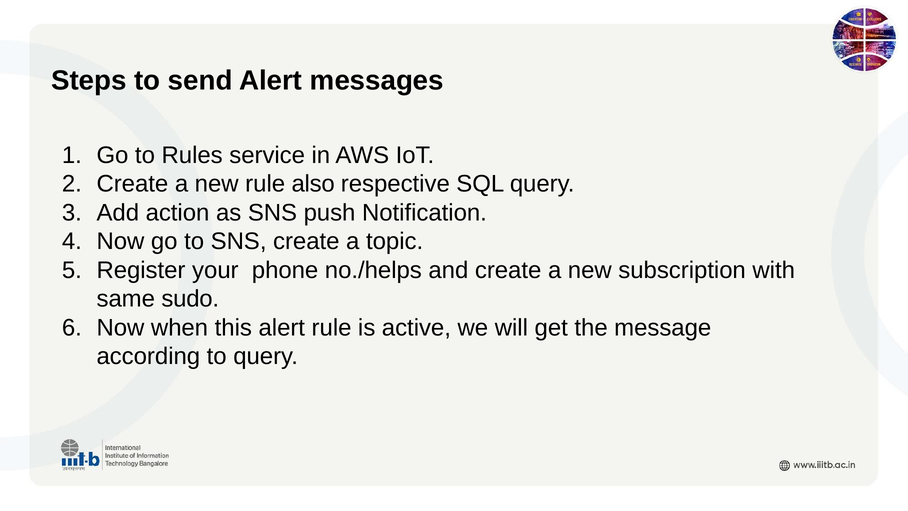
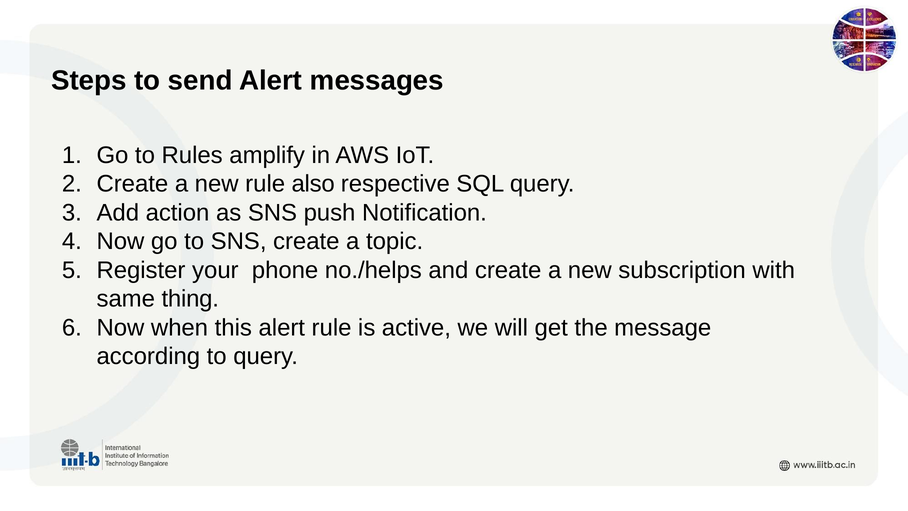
service: service -> amplify (267, 155)
sudo: sudo -> thing (190, 299)
